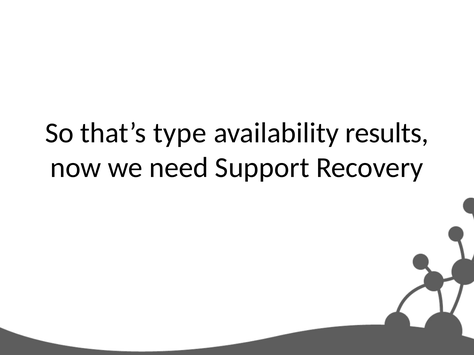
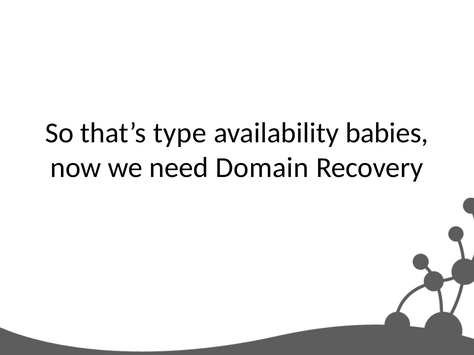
results: results -> babies (387, 133)
Support: Support -> Domain (262, 168)
